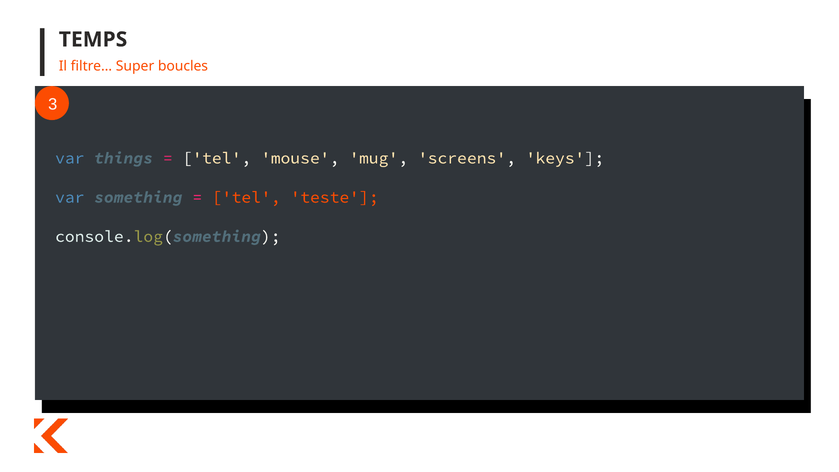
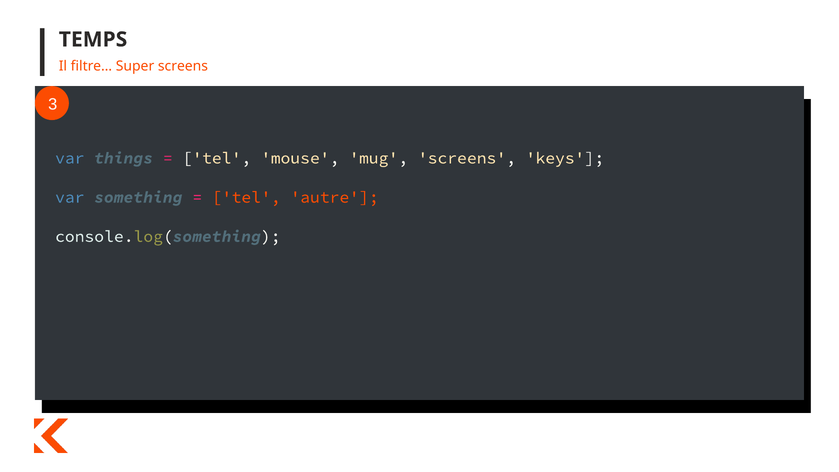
Super boucles: boucles -> screens (183, 66)
teste: teste -> autre (335, 197)
